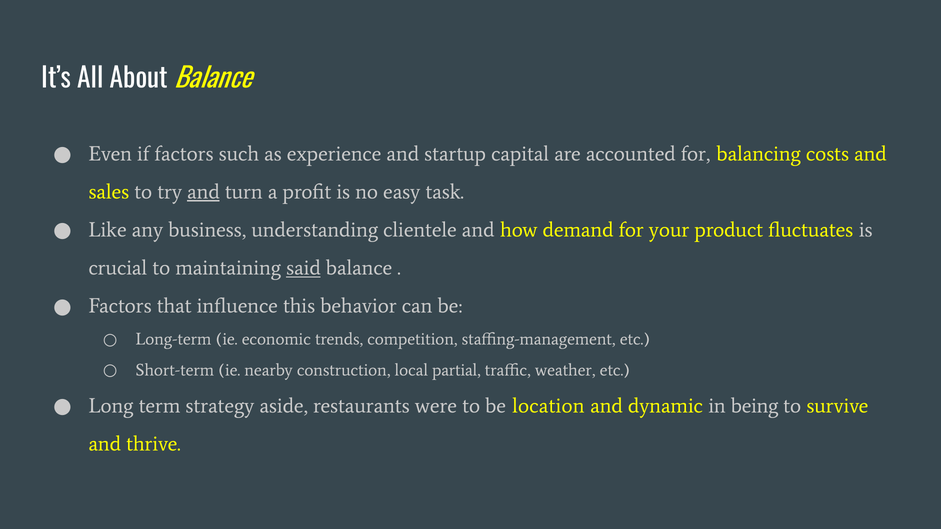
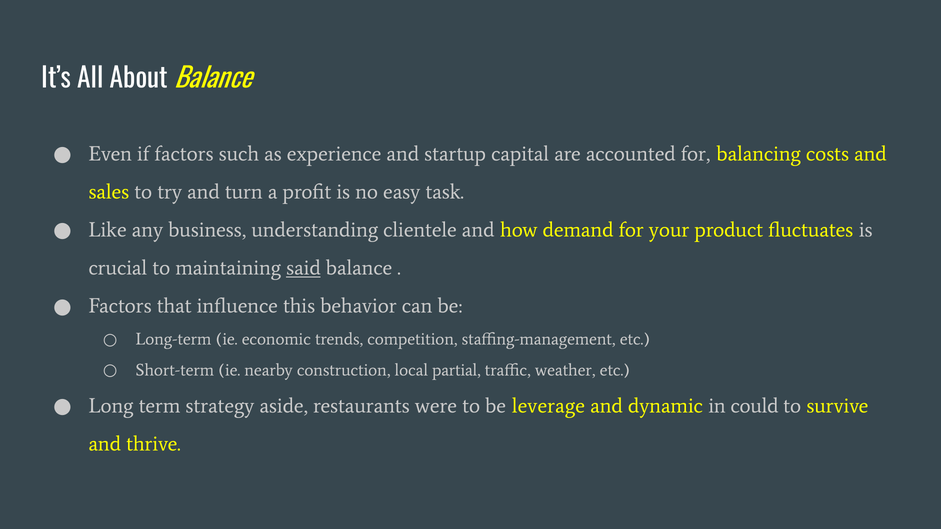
and underline: present -> none (204, 192)
location: location -> leverage (548, 406)
being: being -> could (755, 406)
